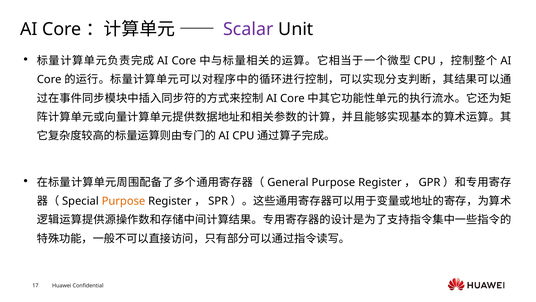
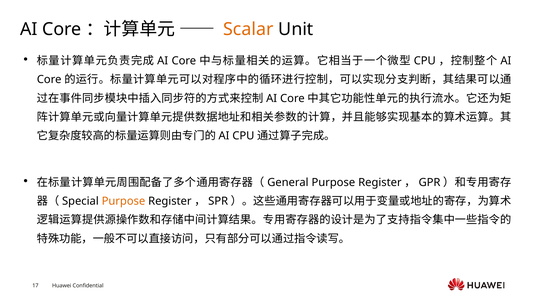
Scalar colour: purple -> orange (248, 29)
